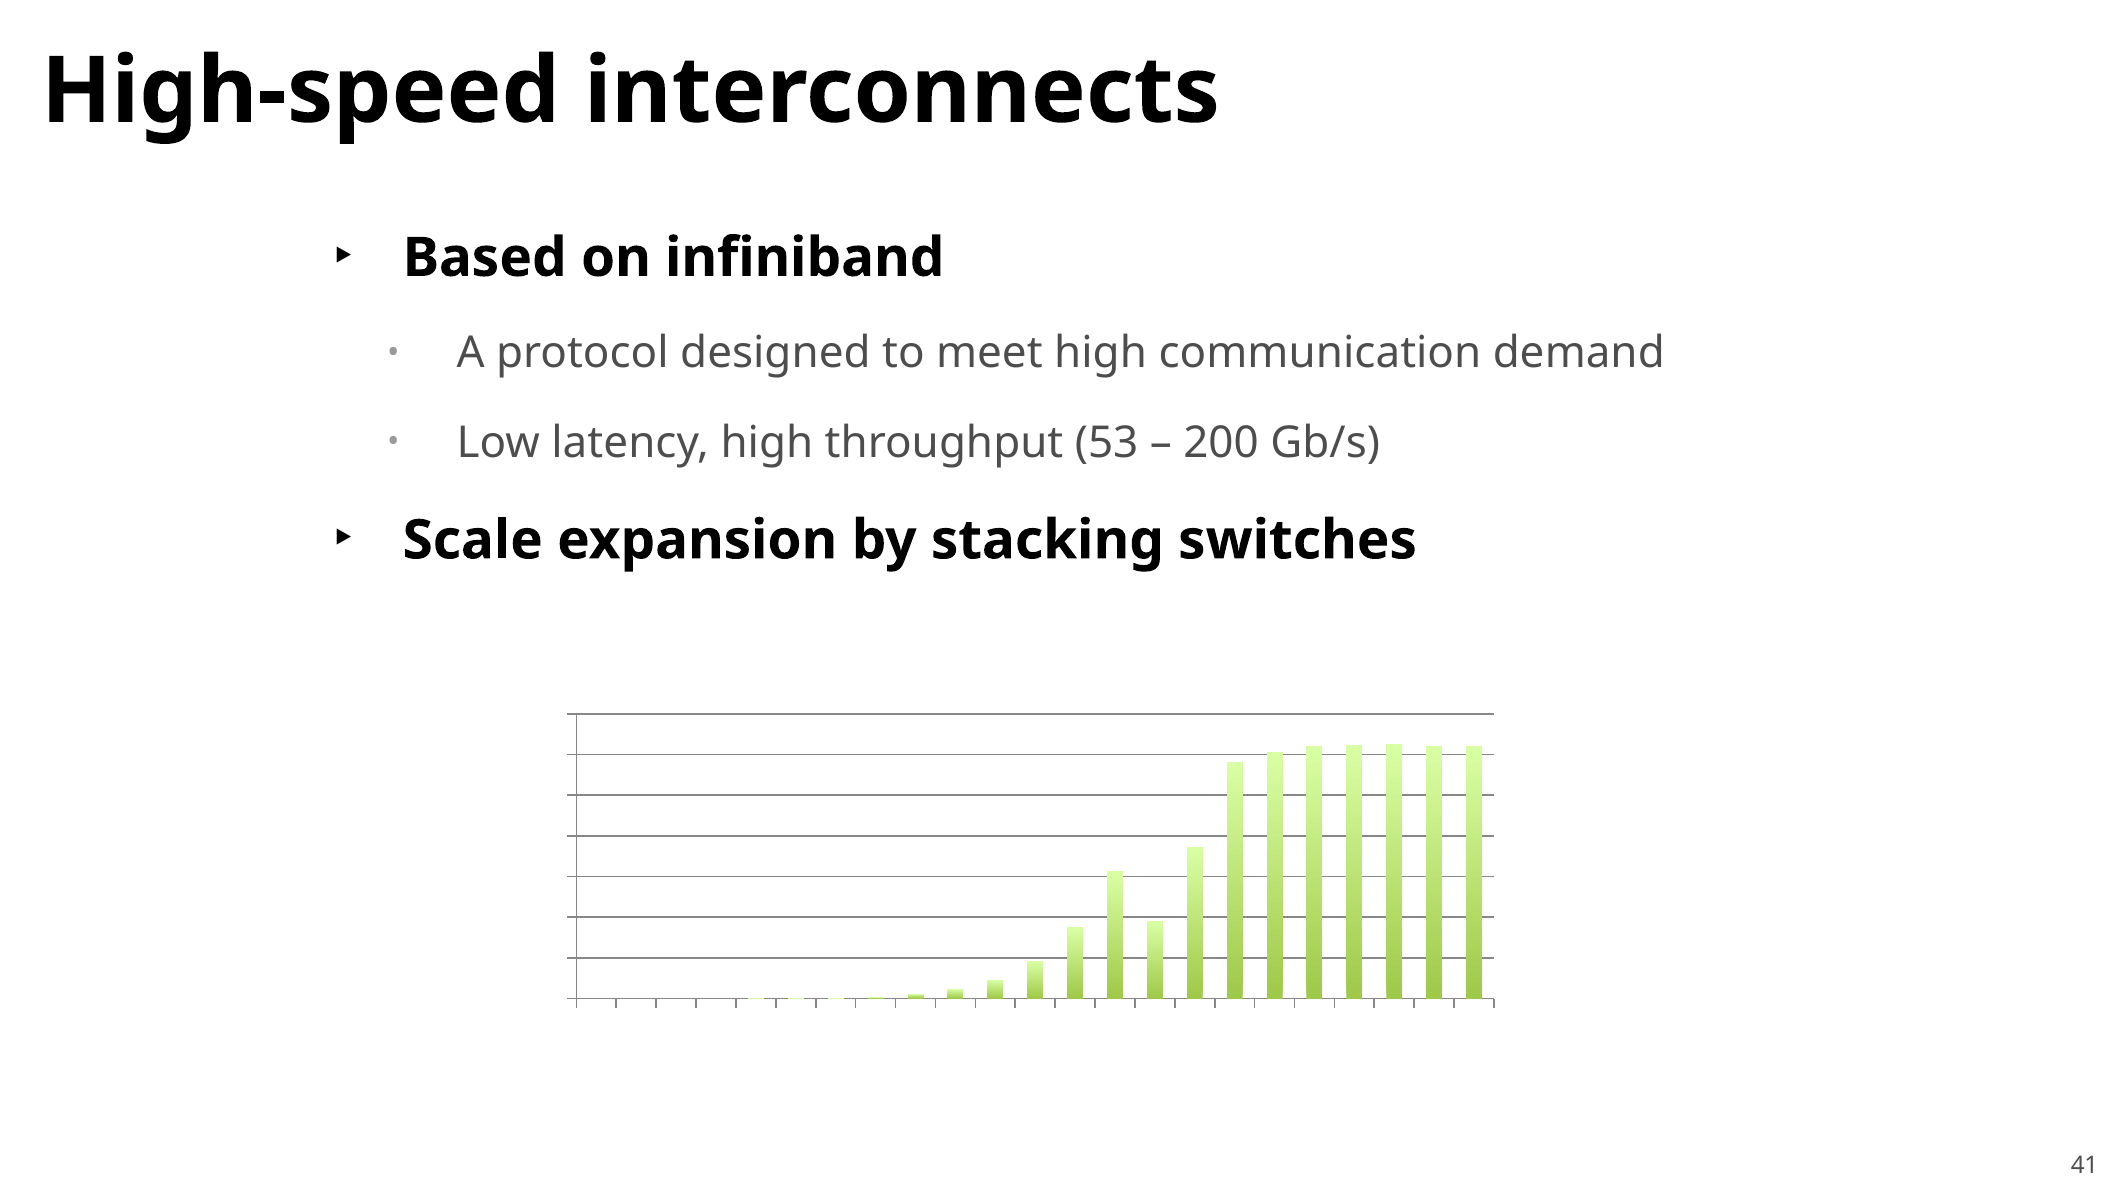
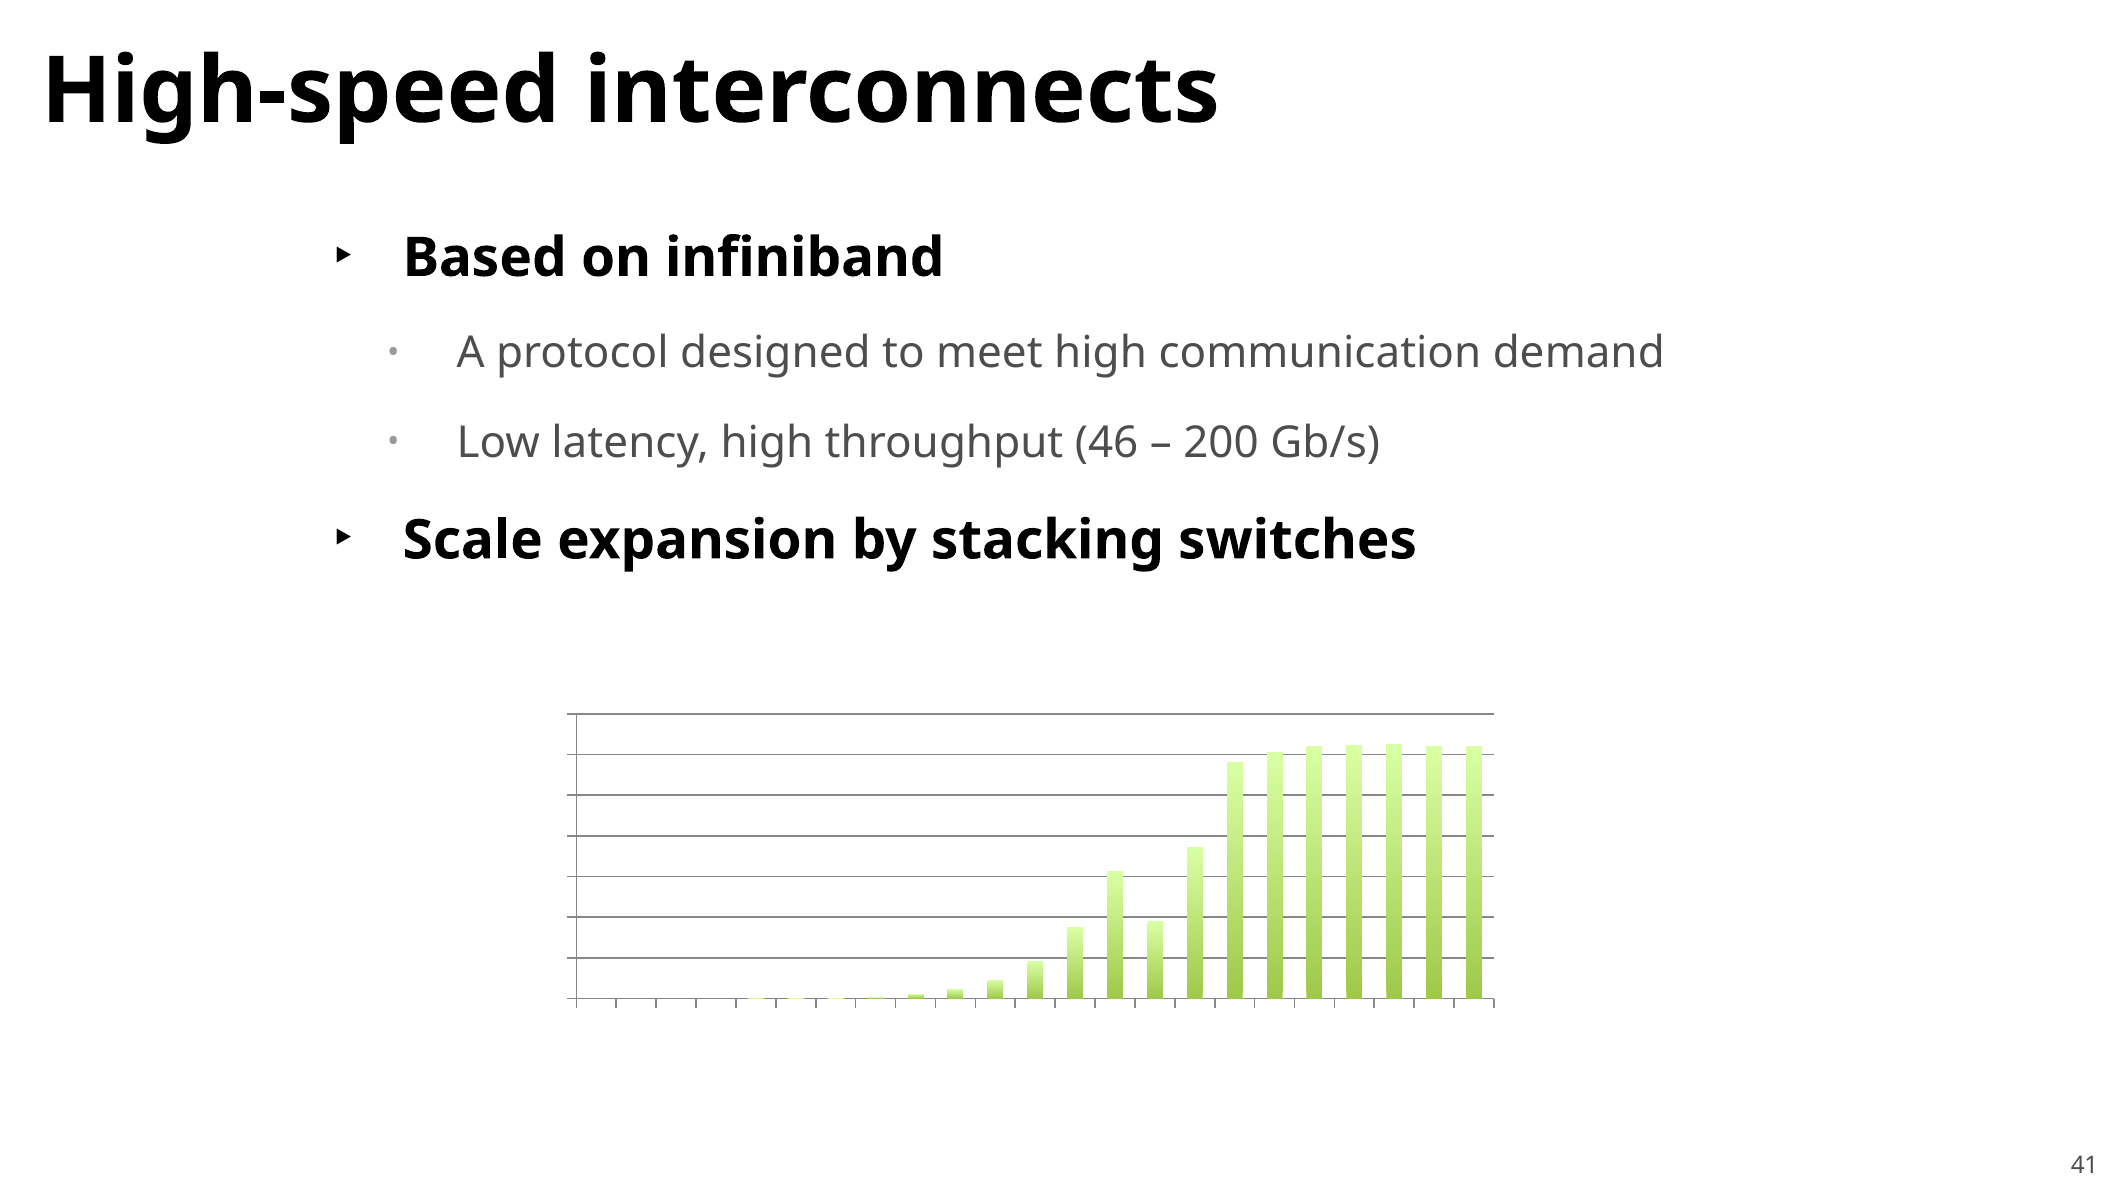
53: 53 -> 46 (1107, 443)
